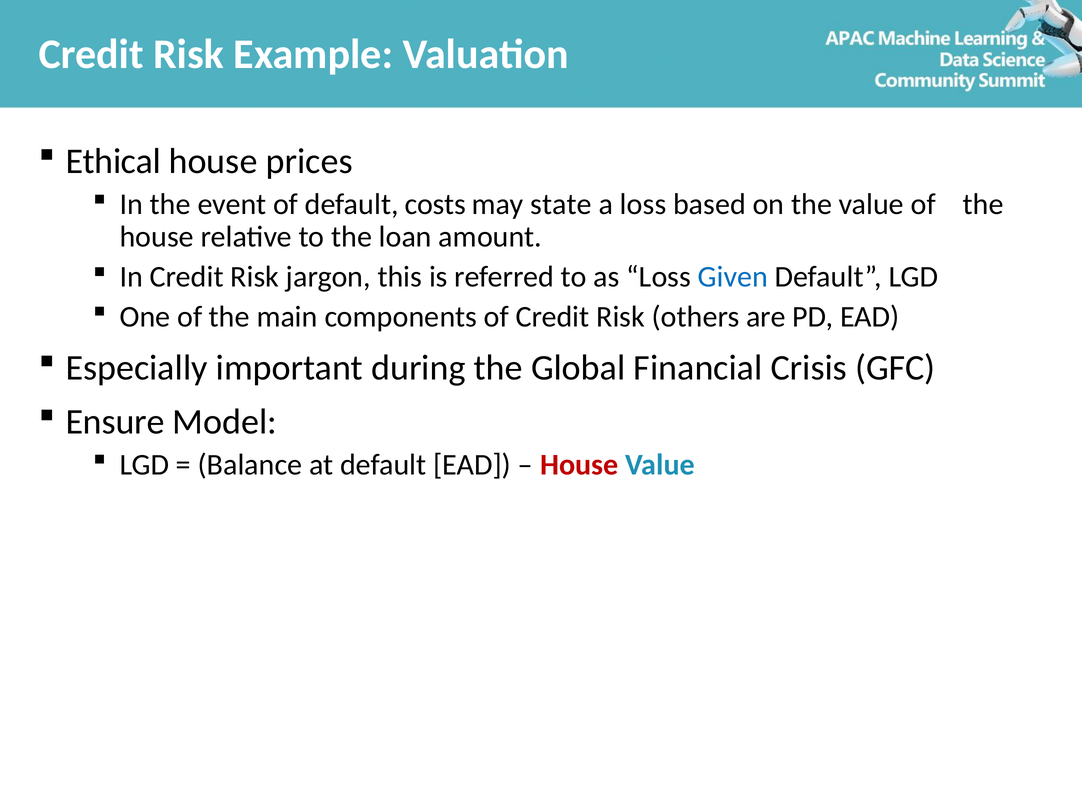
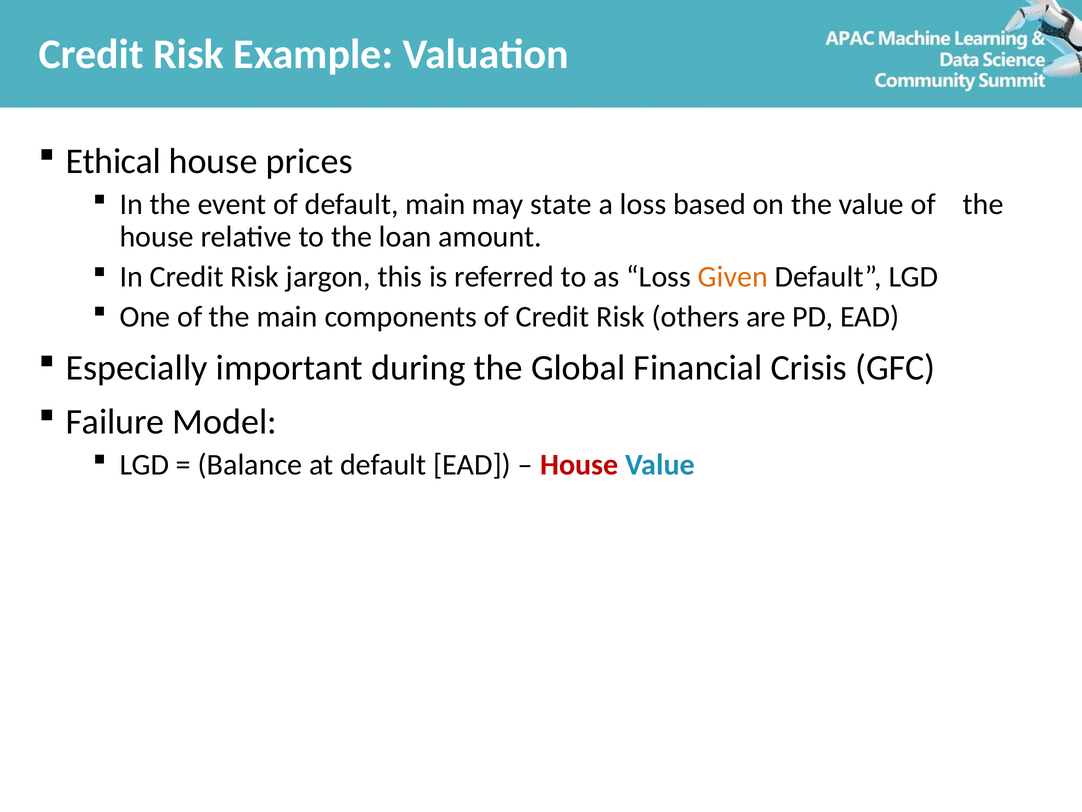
default costs: costs -> main (435, 204)
Given colour: blue -> orange (733, 277)
Ensure: Ensure -> Failure (115, 421)
